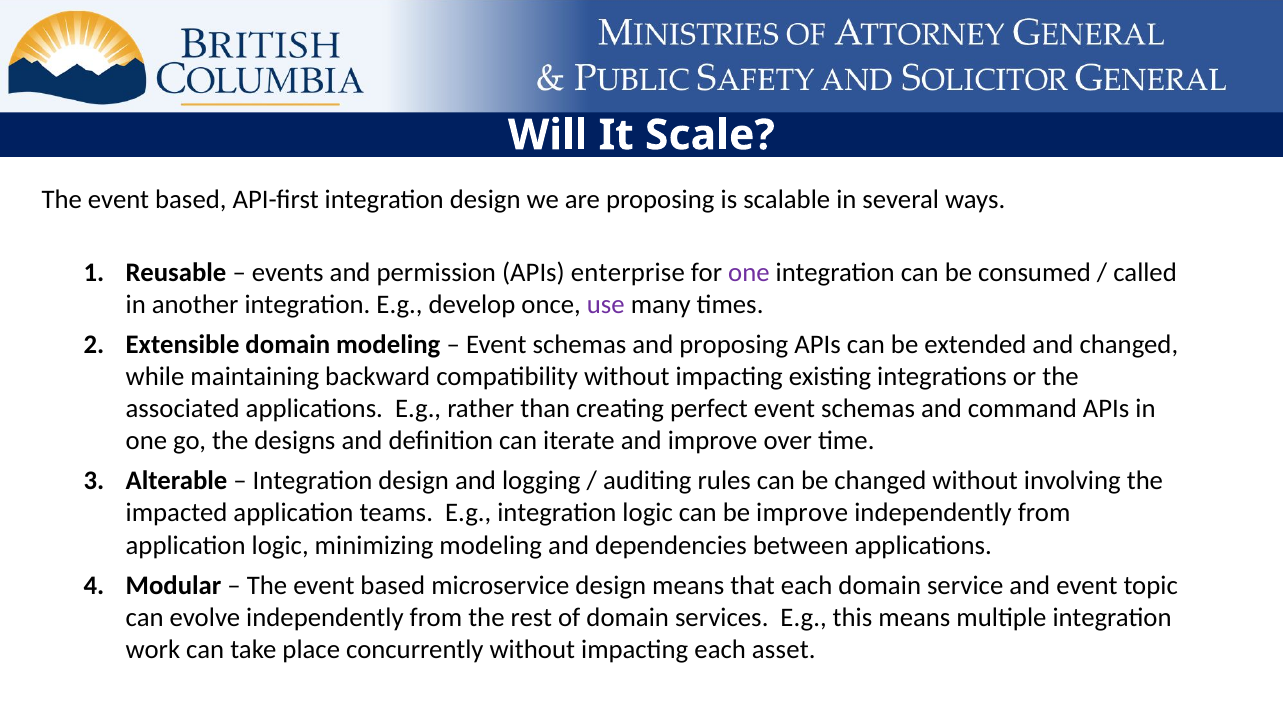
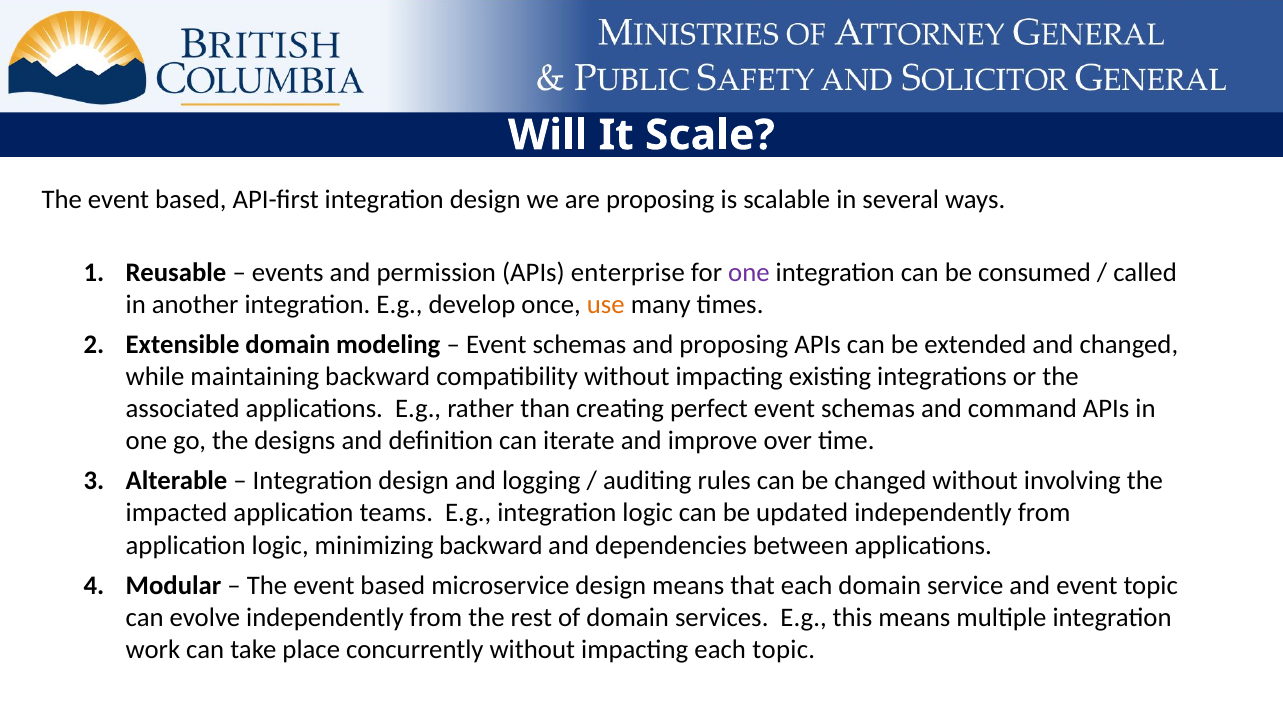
use colour: purple -> orange (606, 304)
be improve: improve -> updated (802, 513)
minimizing modeling: modeling -> backward (491, 545)
each asset: asset -> topic (784, 649)
